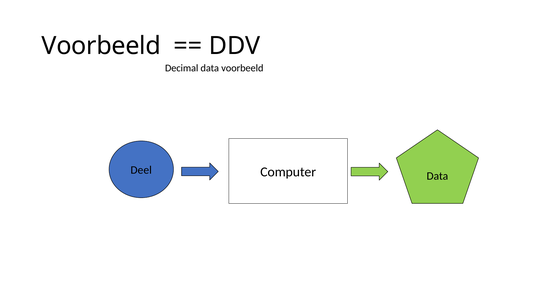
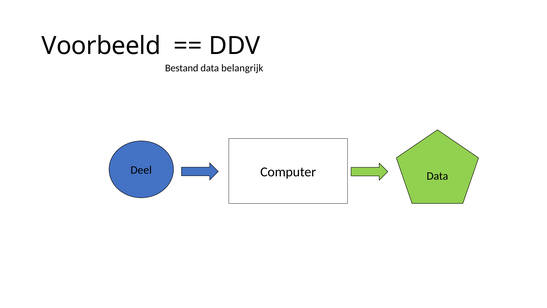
Decimal: Decimal -> Bestand (182, 68)
data voorbeeld: voorbeeld -> belangrijk (242, 68)
